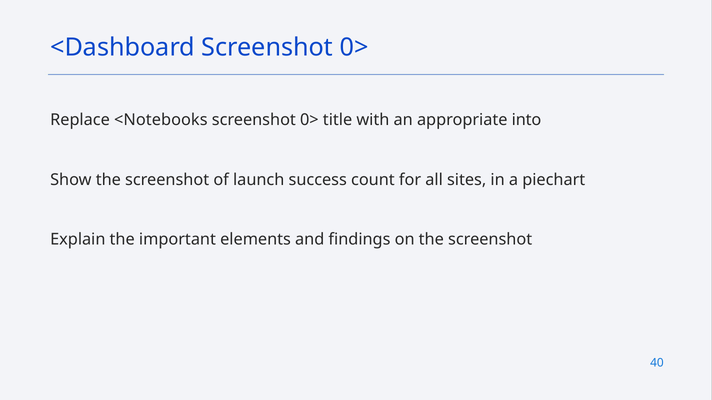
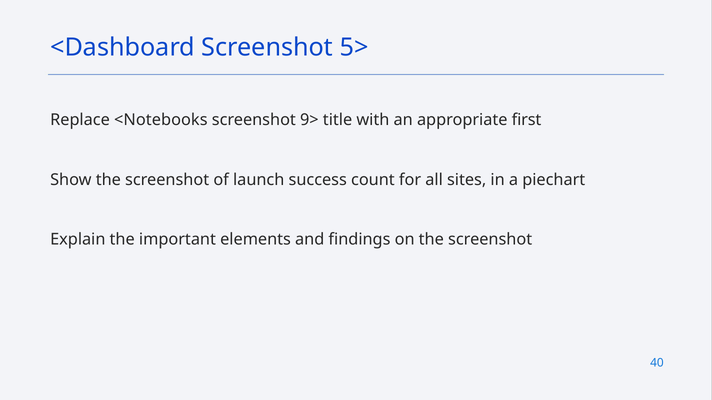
<Dashboard Screenshot 0>: 0> -> 5> (354, 48)
0>: 0> -> 9> (309, 120)
into: into -> first (526, 120)
